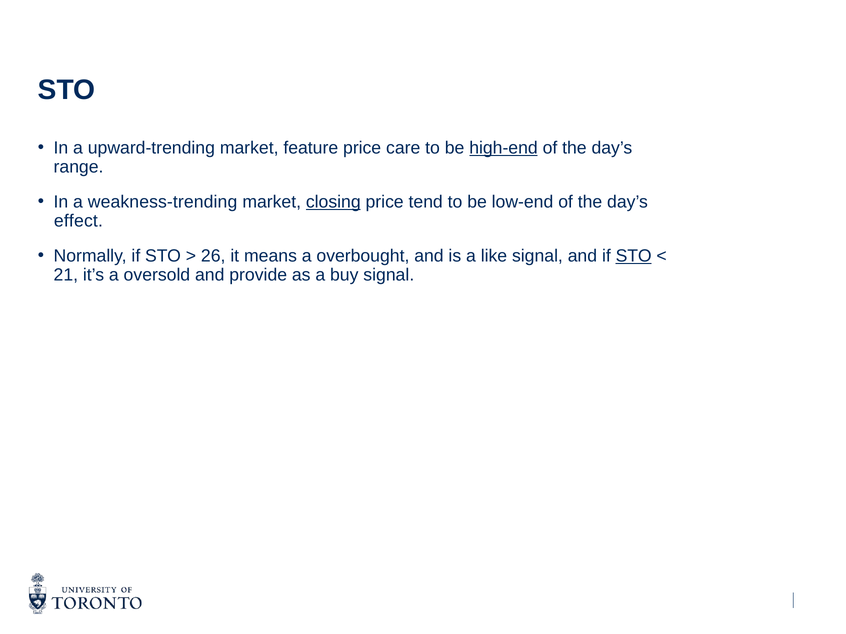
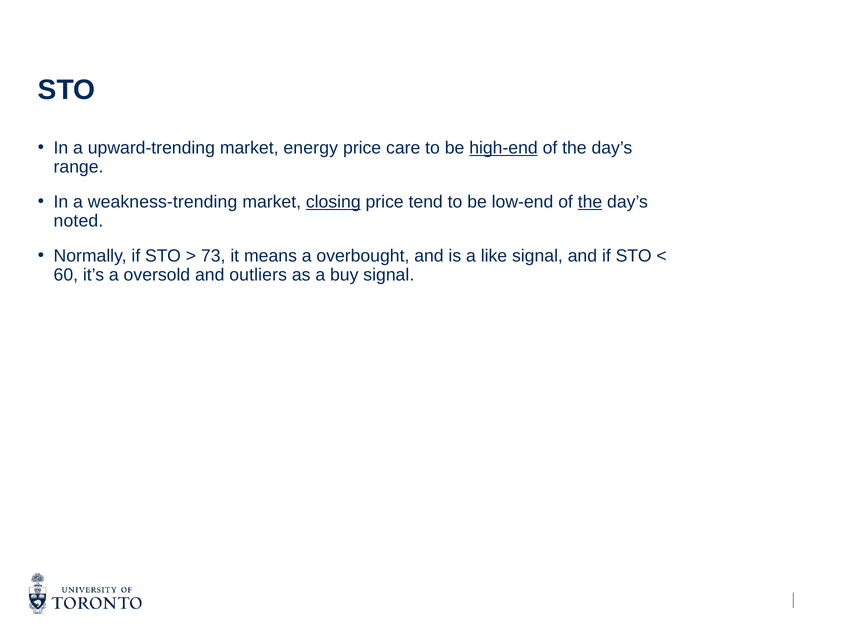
feature: feature -> energy (311, 148)
the underline: none -> present (590, 202)
effect: effect -> noted (78, 221)
26: 26 -> 73 (213, 256)
STO underline: present -> none (634, 256)
21: 21 -> 60 (66, 275)
provide: provide -> outliers (258, 275)
